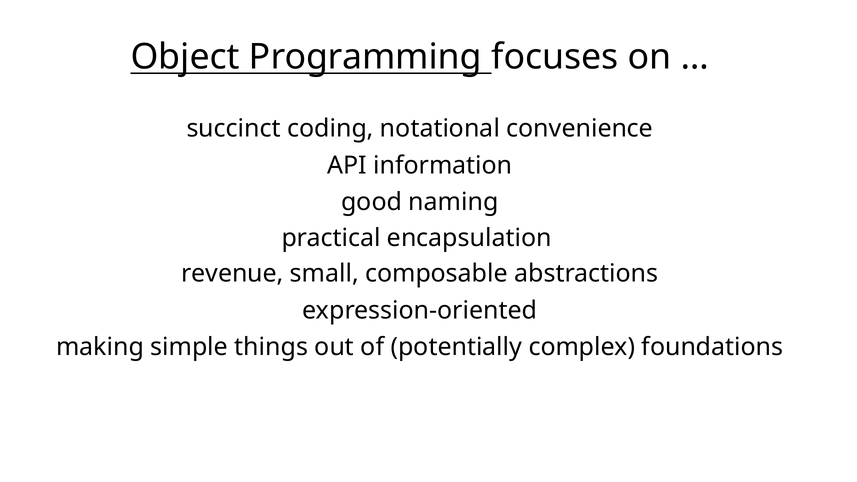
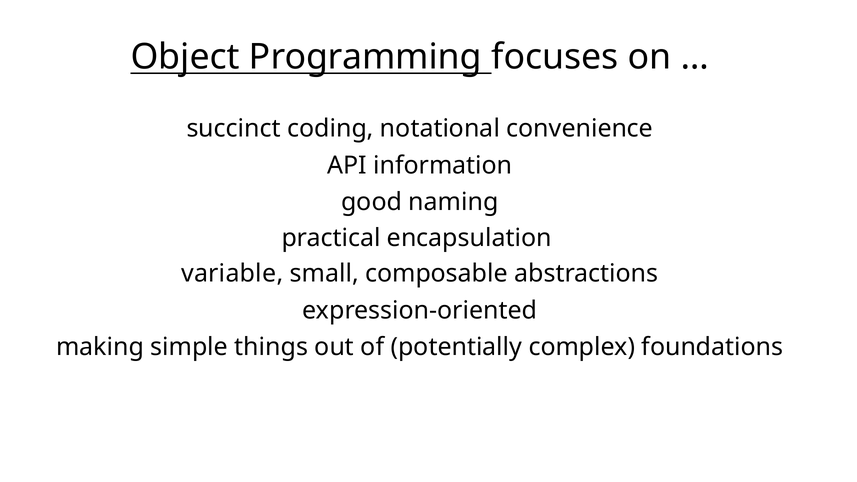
revenue: revenue -> variable (232, 274)
